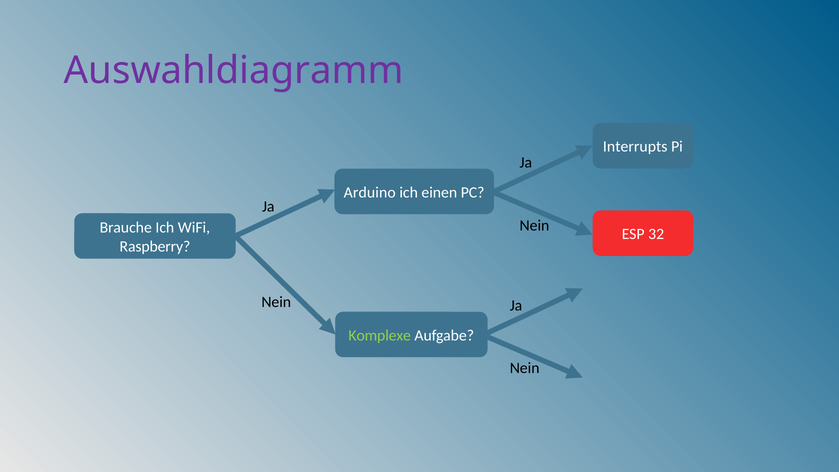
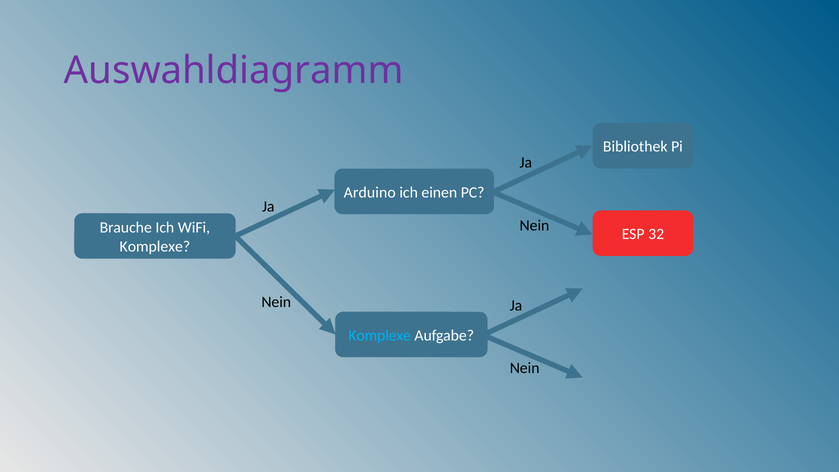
Interrupts: Interrupts -> Bibliothek (635, 147)
Raspberry: Raspberry -> Komplexe (155, 246)
Komplexe colour: light green -> light blue (380, 336)
